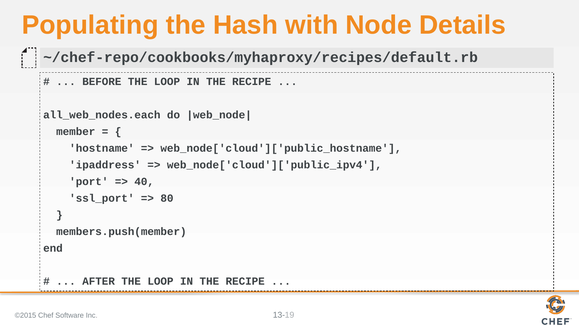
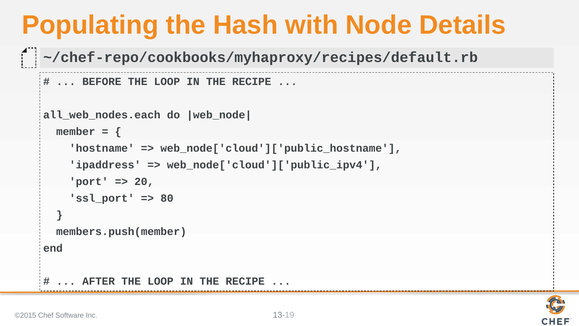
40: 40 -> 20 (144, 181)
